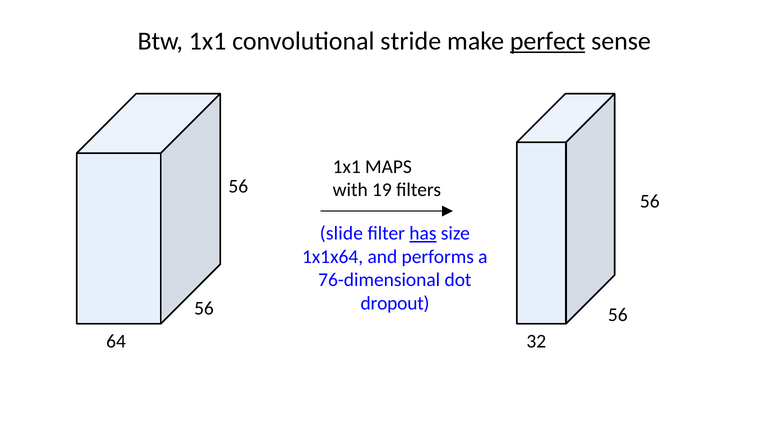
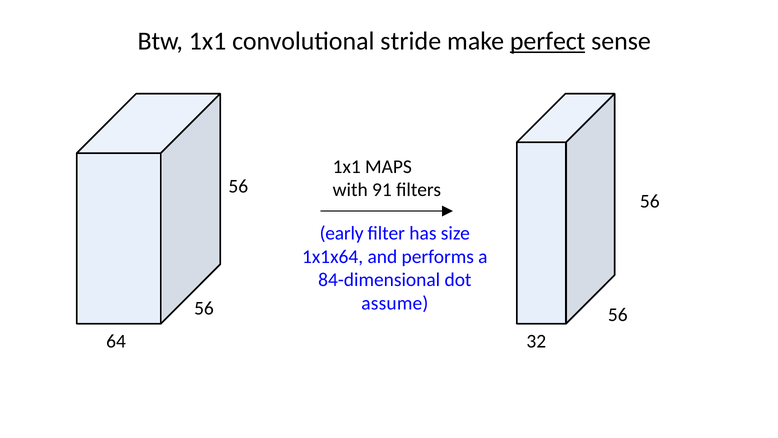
19: 19 -> 91 (382, 190)
slide: slide -> early (342, 233)
has underline: present -> none (423, 233)
76-dimensional: 76-dimensional -> 84-dimensional (379, 280)
dropout: dropout -> assume (395, 303)
